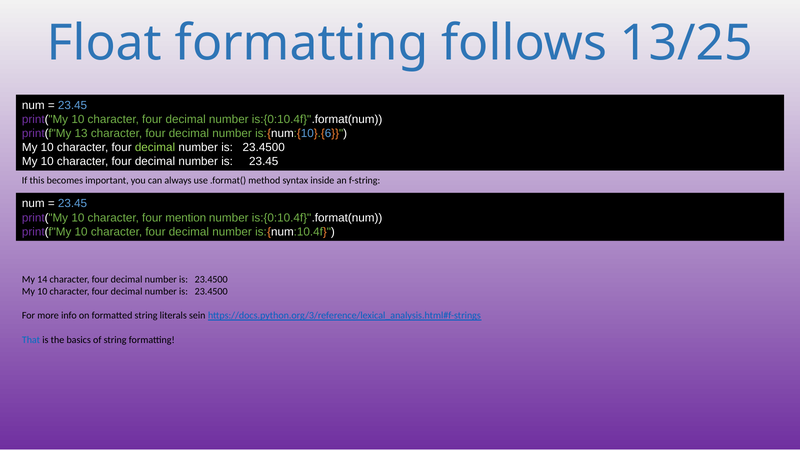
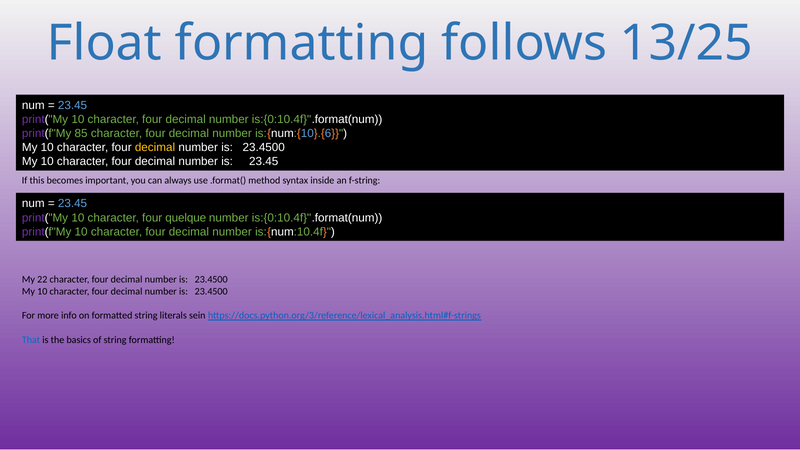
13: 13 -> 85 (81, 133)
decimal colour: light green -> yellow (155, 147)
mention: mention -> quelque (186, 218)
14: 14 -> 22 (42, 280)
